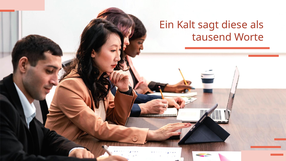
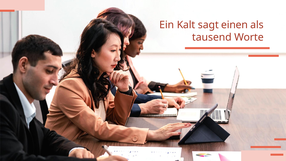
diese: diese -> einen (235, 25)
